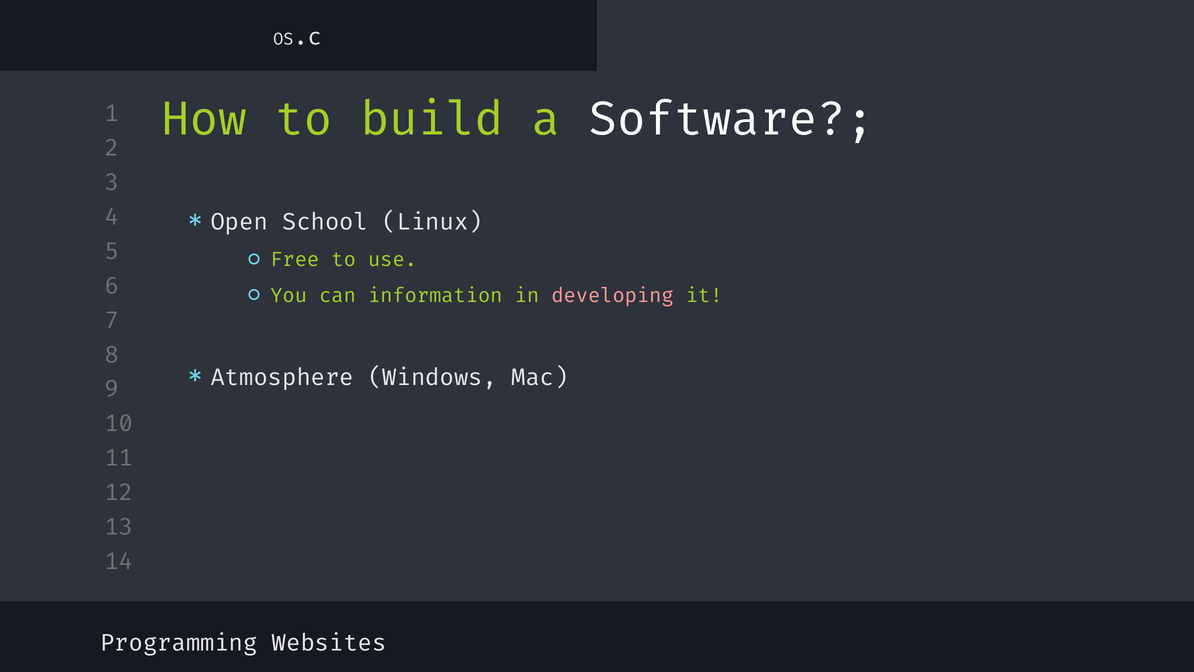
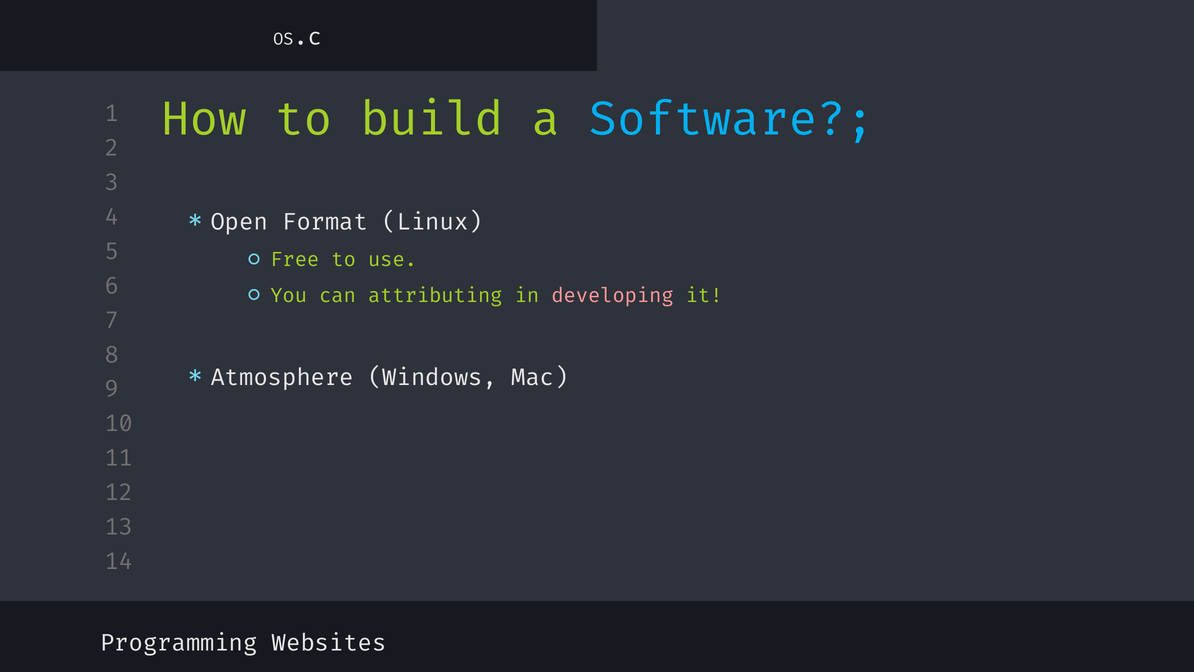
Software colour: white -> light blue (732, 119)
School: School -> Format (325, 222)
information: information -> attributing (435, 296)
